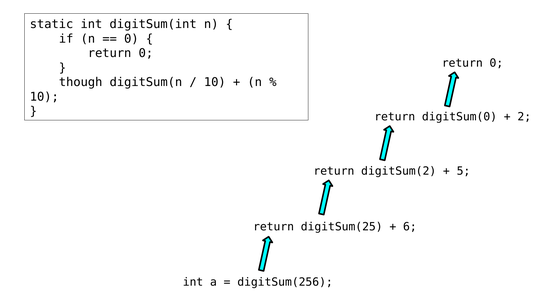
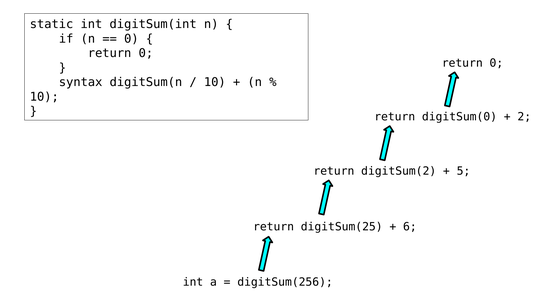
though: though -> syntax (81, 82)
